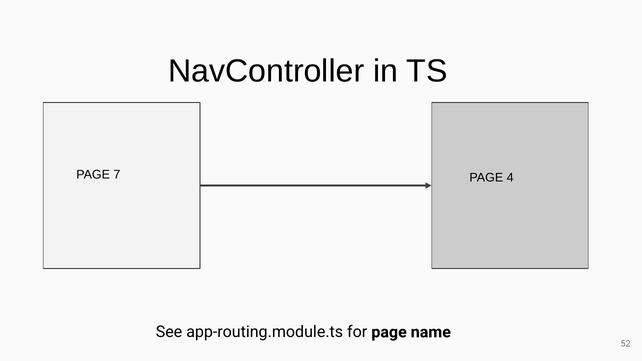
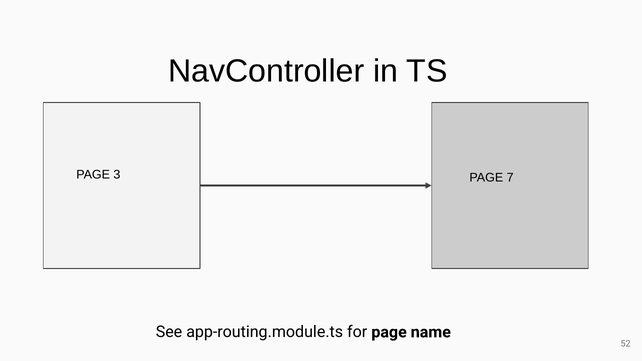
7: 7 -> 3 (117, 175)
4: 4 -> 7 (510, 178)
